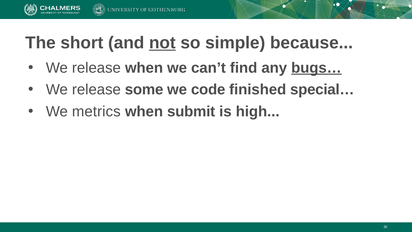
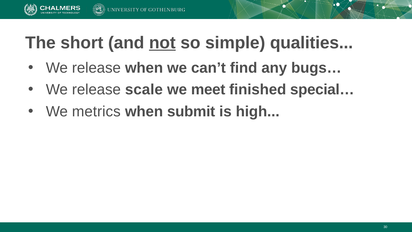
because: because -> qualities (312, 43)
bugs… underline: present -> none (316, 68)
some: some -> scale (144, 90)
code: code -> meet (208, 90)
